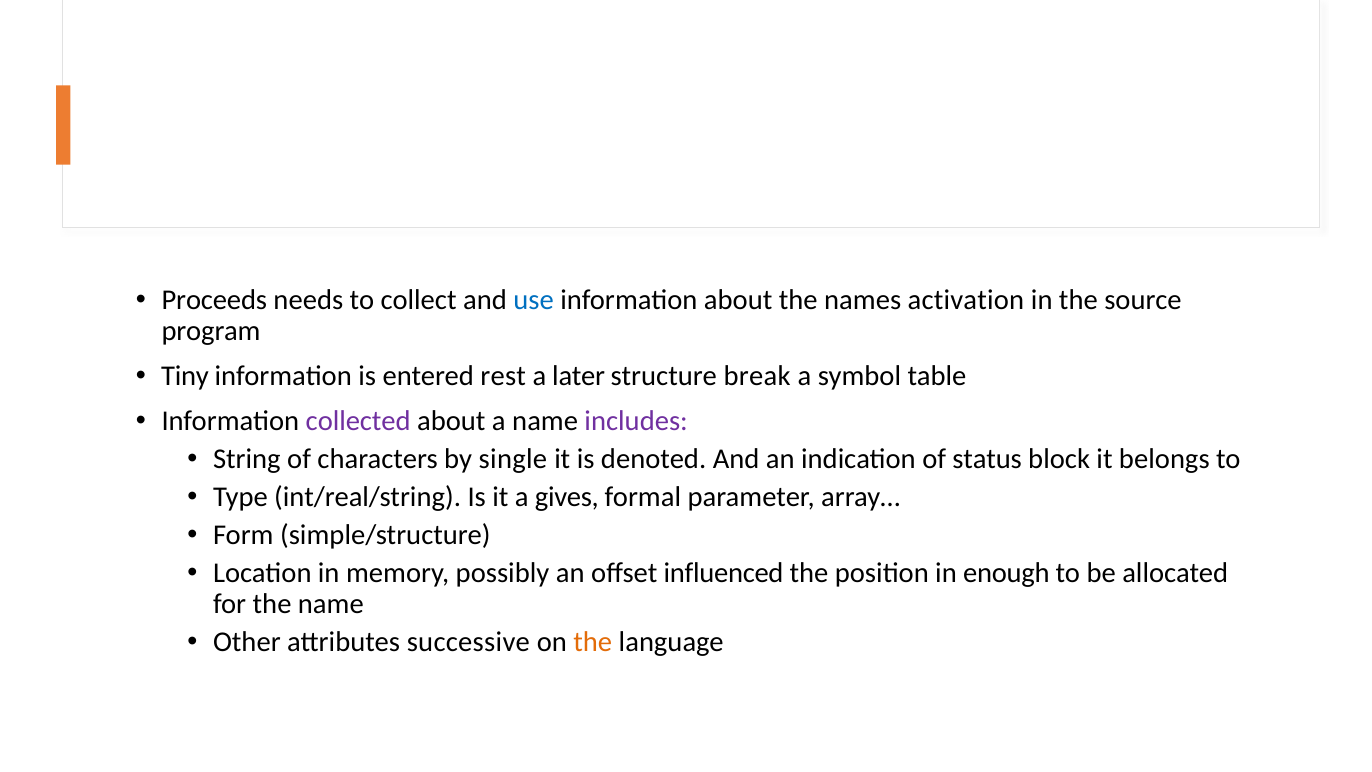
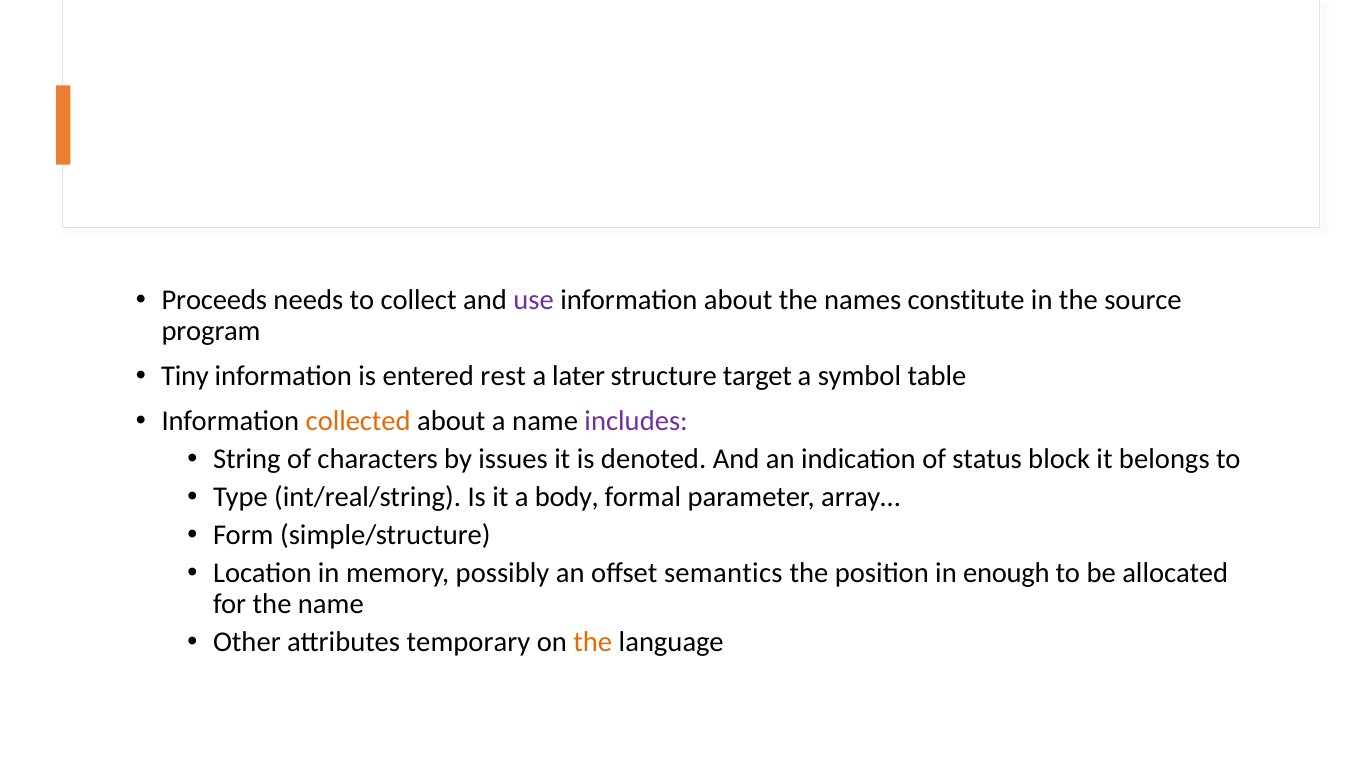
use colour: blue -> purple (534, 300)
activation: activation -> constitute (966, 300)
break: break -> target (757, 376)
collected colour: purple -> orange (358, 421)
single: single -> issues (513, 459)
gives: gives -> body (567, 497)
influenced: influenced -> semantics (723, 573)
successive: successive -> temporary (468, 642)
